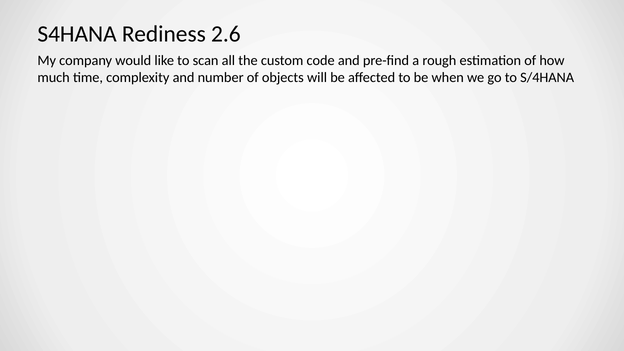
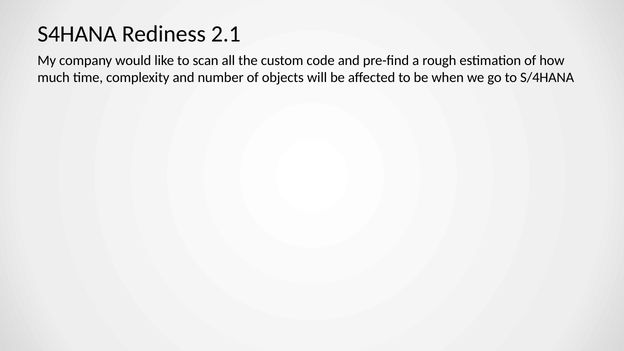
2.6: 2.6 -> 2.1 (226, 34)
